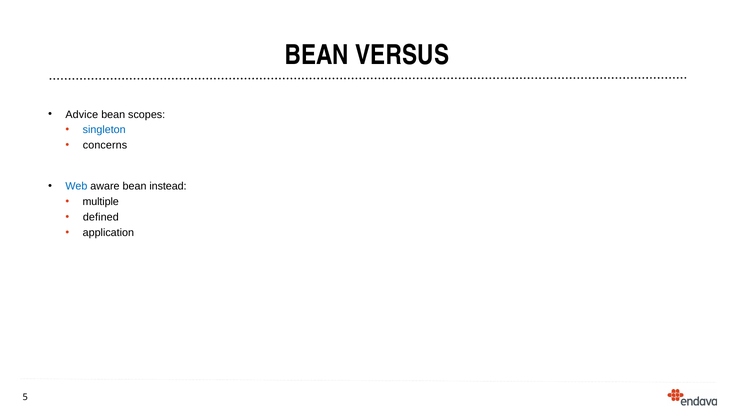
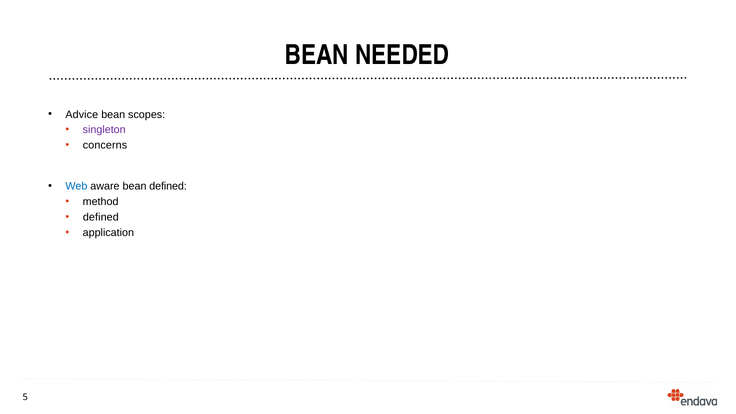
VERSUS: VERSUS -> NEEDED (402, 55)
singleton colour: blue -> purple (104, 130)
bean instead: instead -> defined (168, 186)
multiple: multiple -> method (101, 202)
